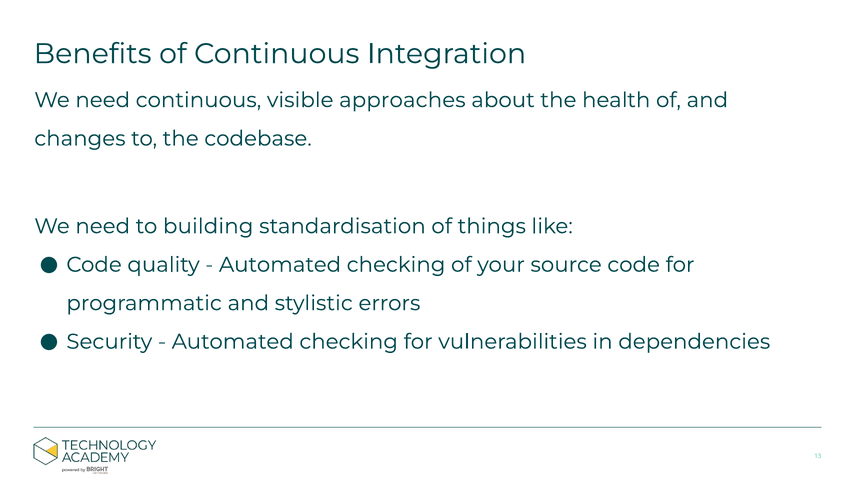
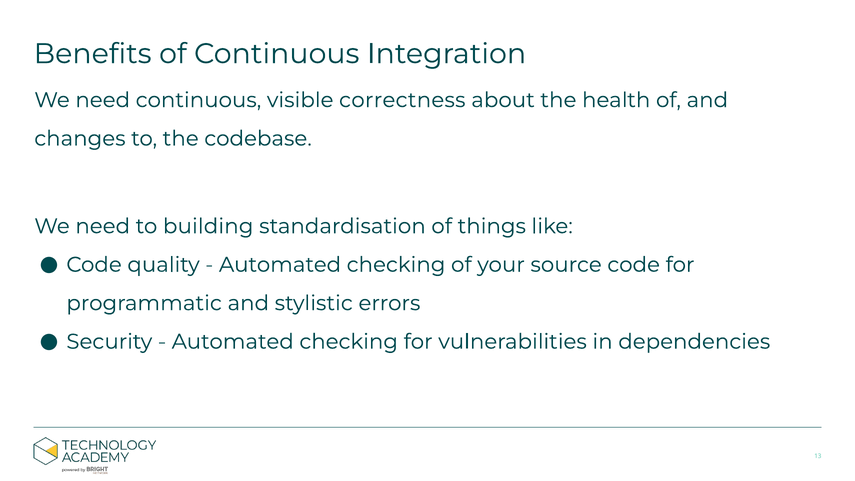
approaches: approaches -> correctness (402, 100)
